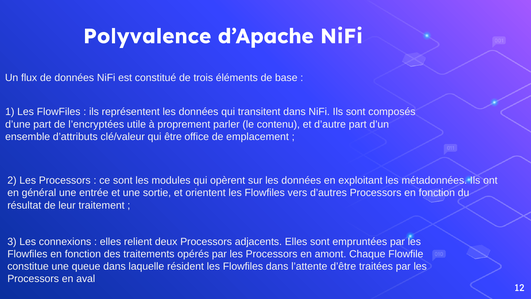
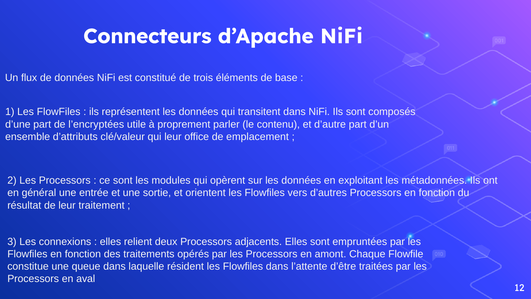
Polyvalence: Polyvalence -> Connecteurs (147, 36)
qui être: être -> leur (173, 137)
